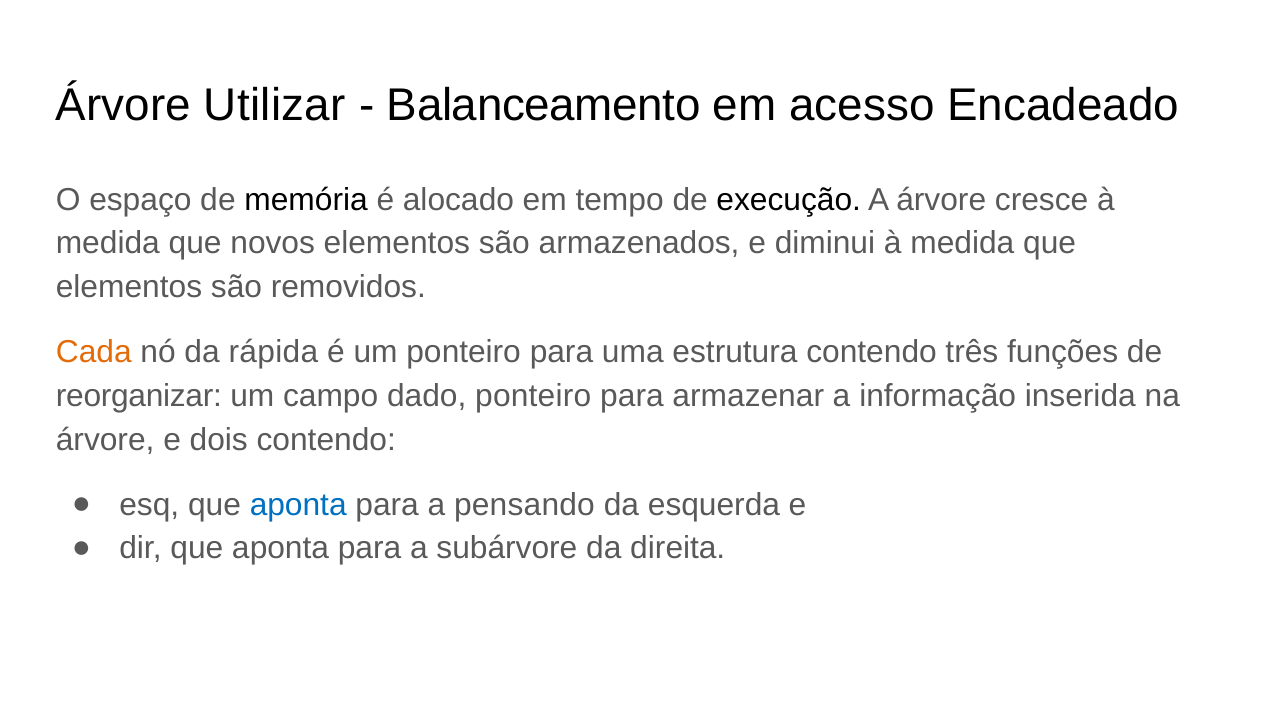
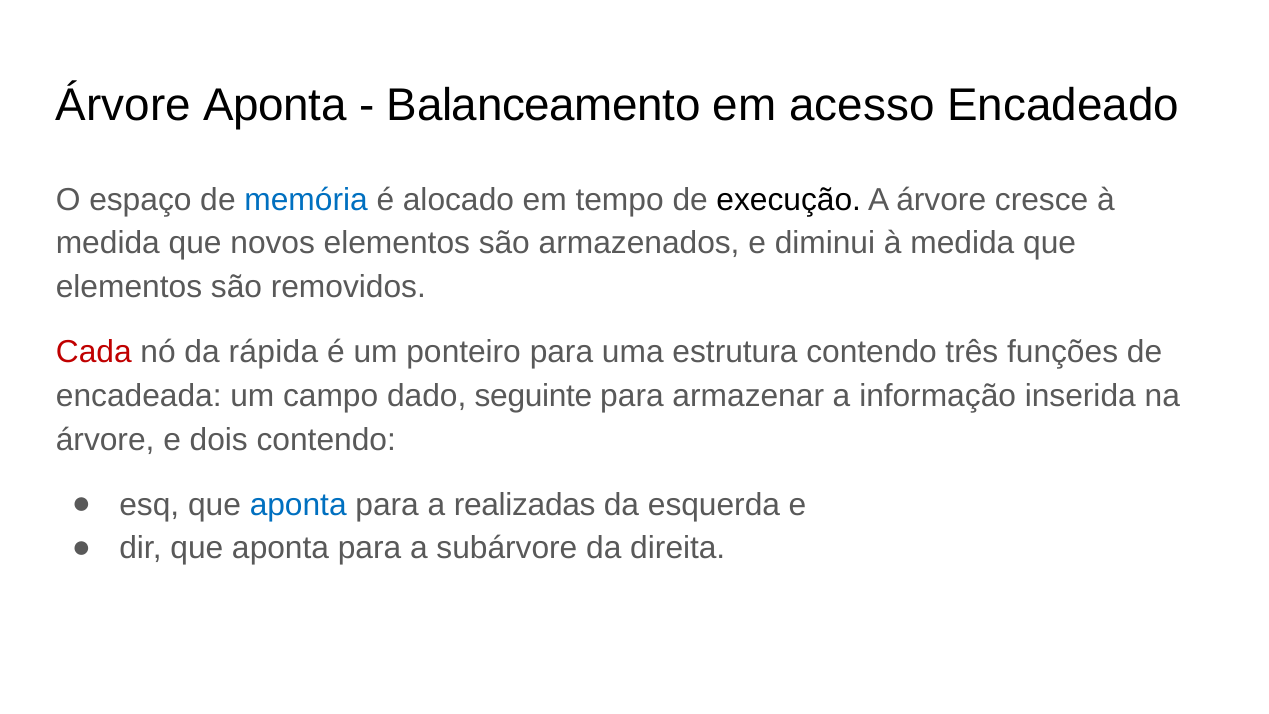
Árvore Utilizar: Utilizar -> Aponta (275, 105)
memória colour: black -> blue (306, 200)
Cada colour: orange -> red (94, 352)
reorganizar: reorganizar -> encadeada (139, 396)
dado ponteiro: ponteiro -> seguinte (533, 396)
pensando: pensando -> realizadas (525, 504)
